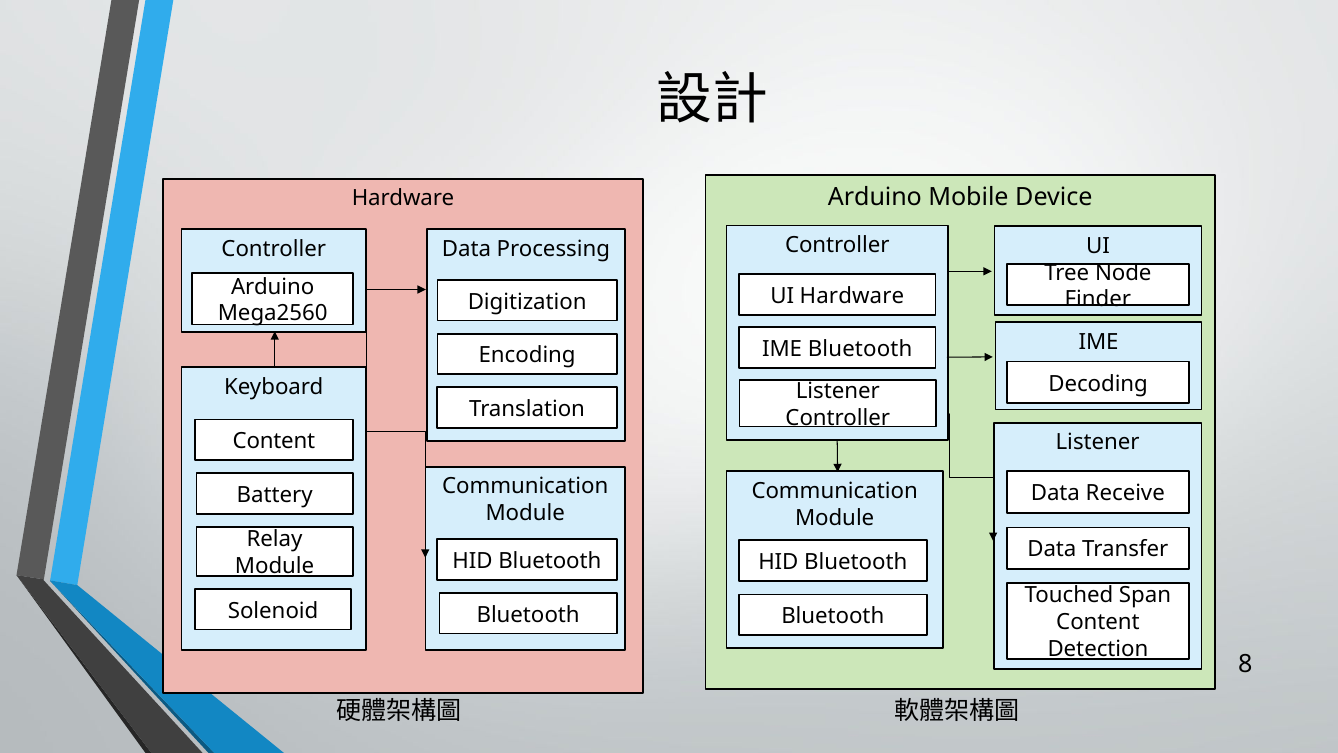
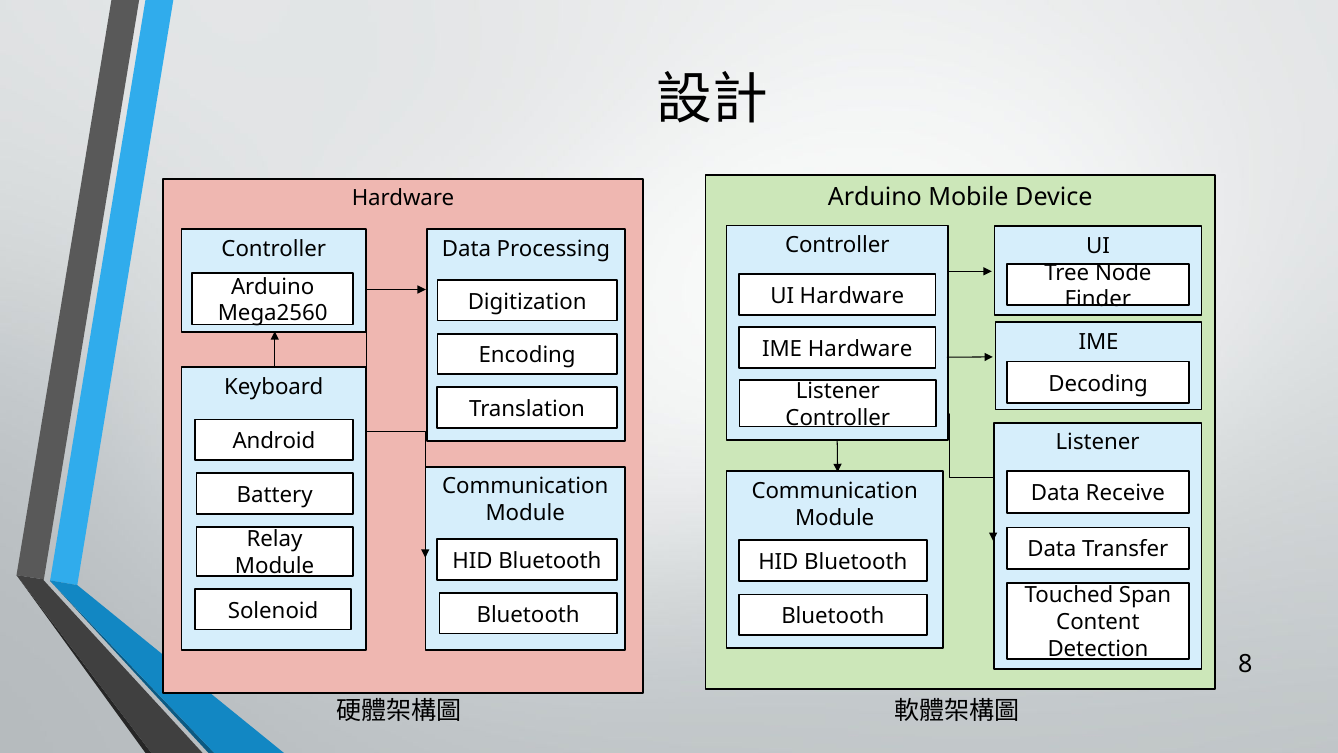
IME Bluetooth: Bluetooth -> Hardware (860, 349)
Content: Content -> Android (274, 441)
